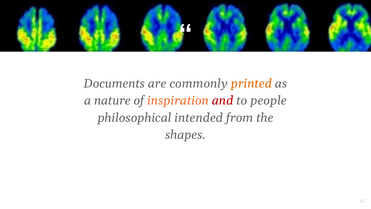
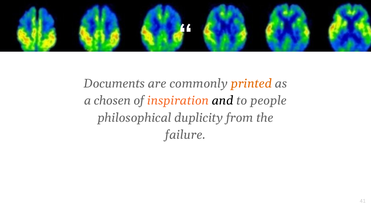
nature: nature -> chosen (112, 100)
and colour: red -> black (223, 100)
intended: intended -> duplicity (199, 118)
shapes: shapes -> failure (185, 135)
